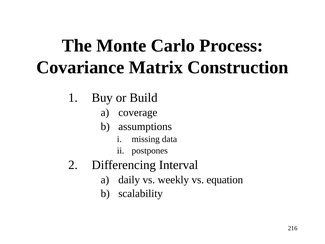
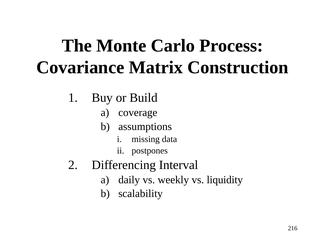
equation: equation -> liquidity (225, 180)
